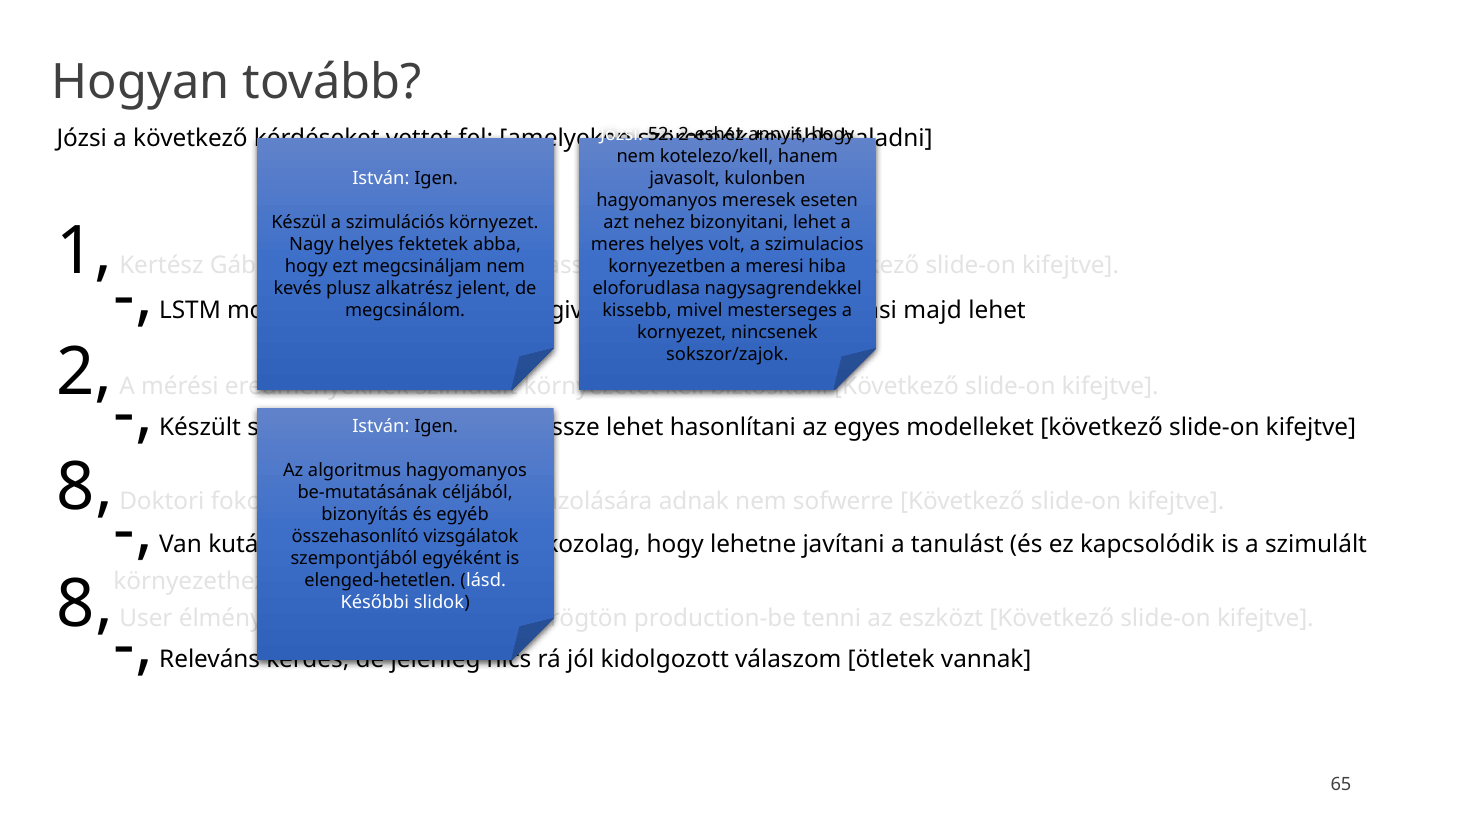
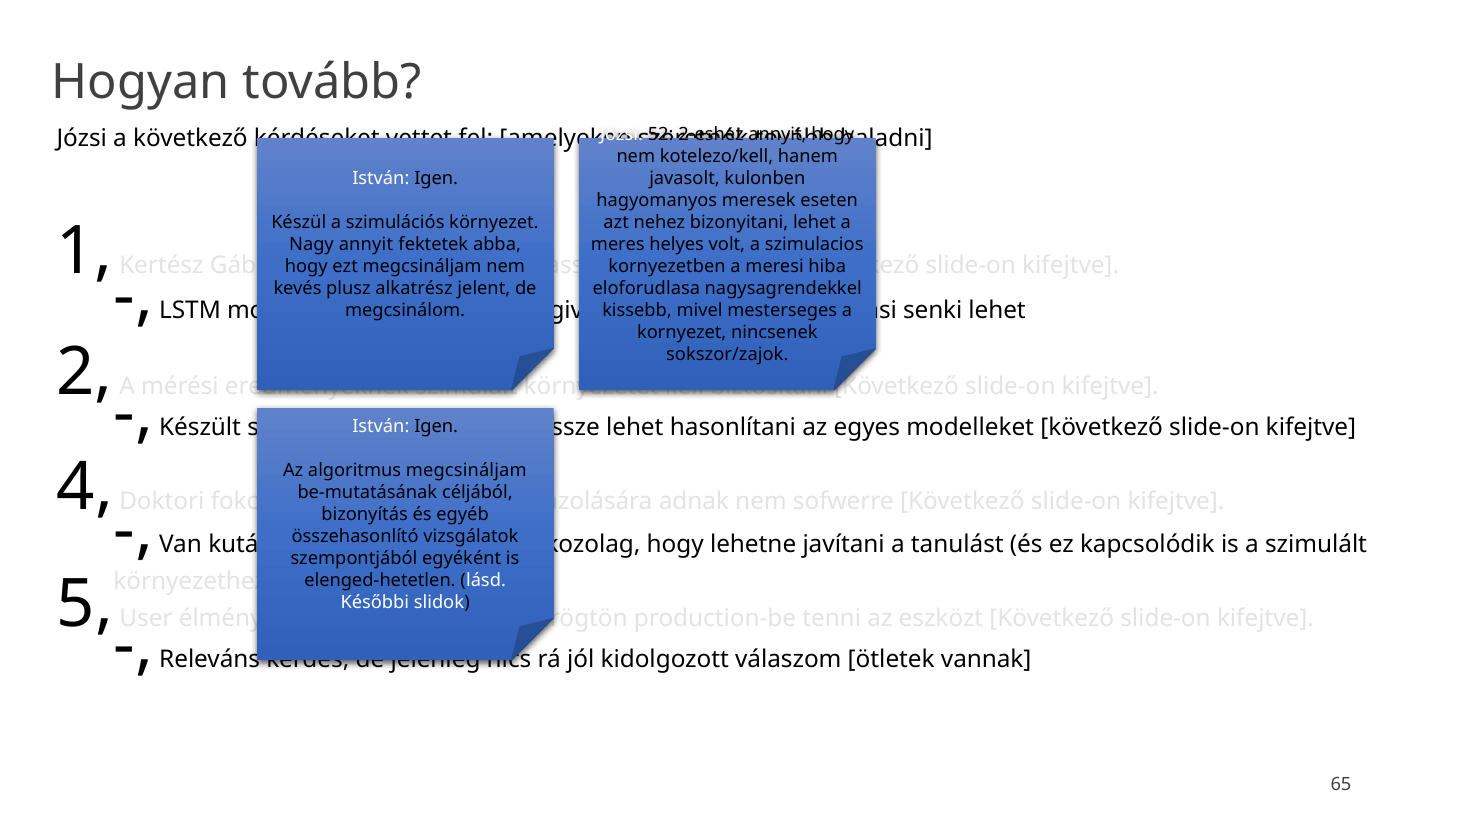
Nagy helyes: helyes -> annyit (366, 244)
majd: majd -> senki (933, 310)
algoritmus hagyomanyos: hagyomanyos -> megcsináljam (466, 470)
8: 8 -> 4 (85, 487)
8: 8 -> 5 (85, 605)
